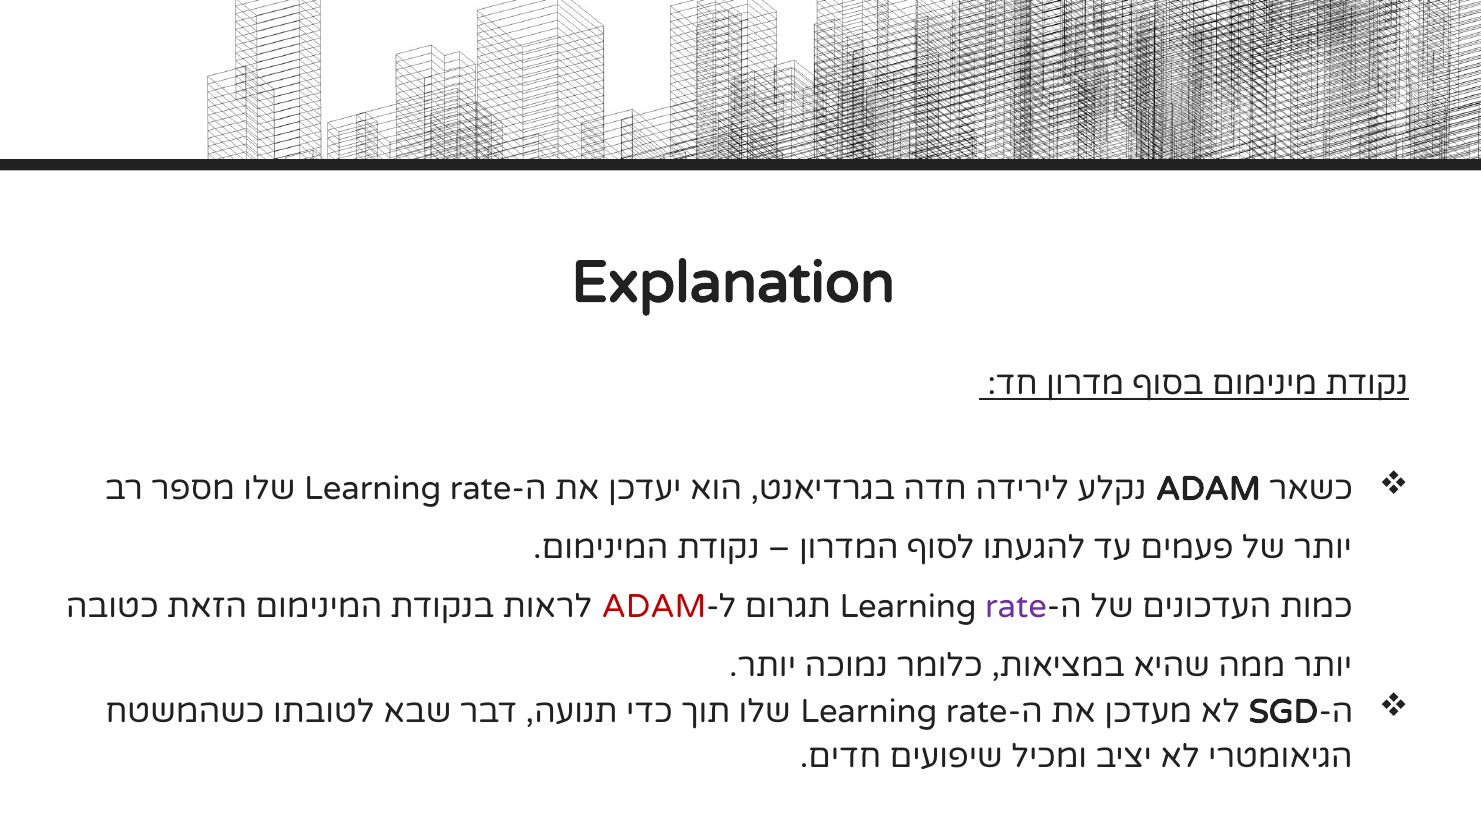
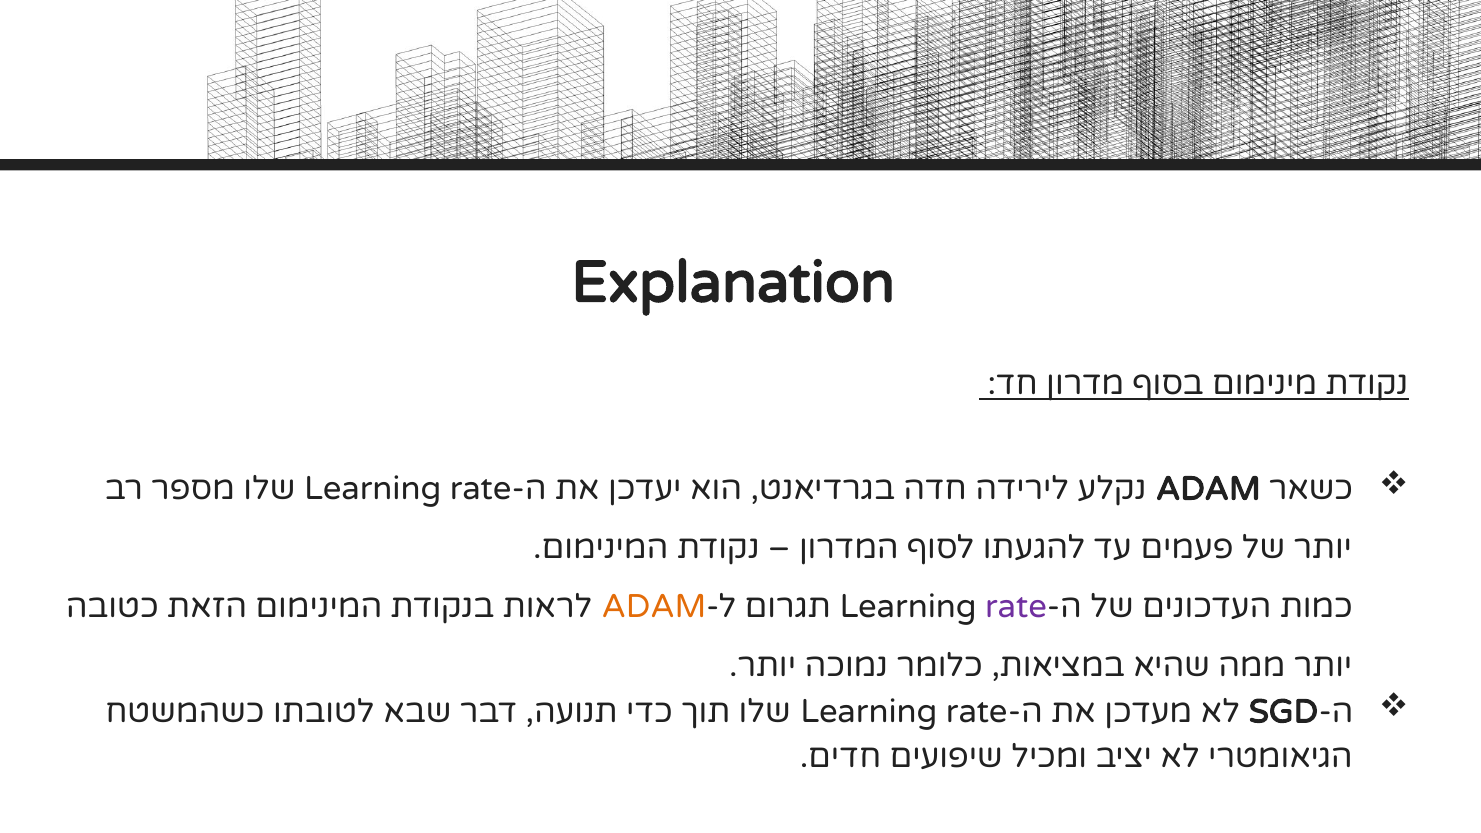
ADAM colour: red -> orange (654, 607)
